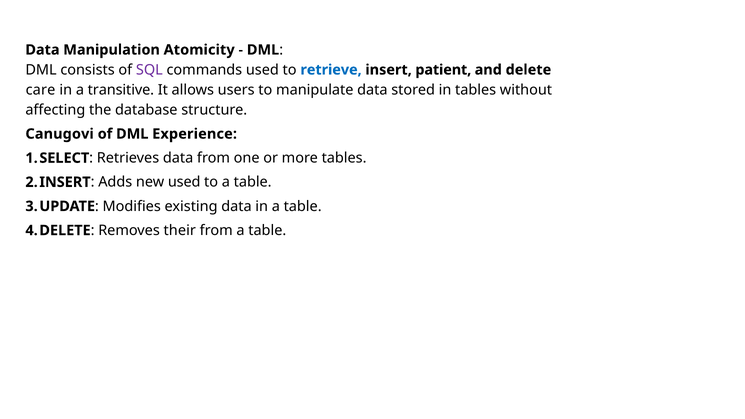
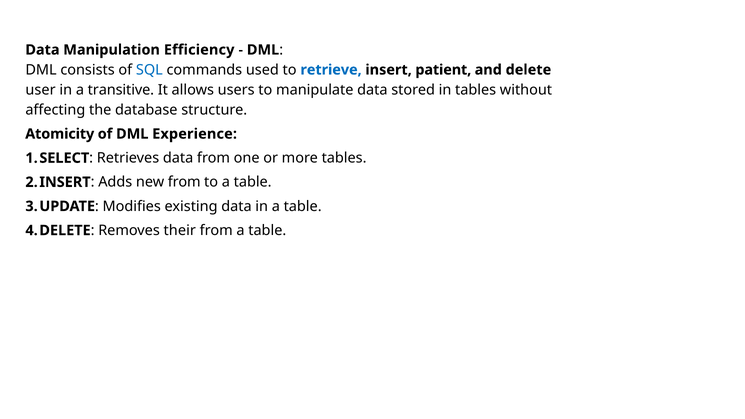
Atomicity: Atomicity -> Efficiency (199, 50)
SQL colour: purple -> blue (149, 70)
care: care -> user (41, 90)
Canugovi: Canugovi -> Atomicity (60, 134)
new used: used -> from (184, 182)
